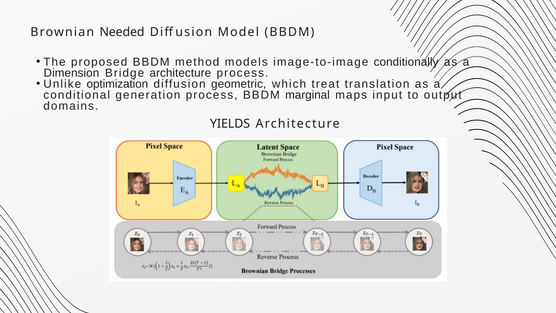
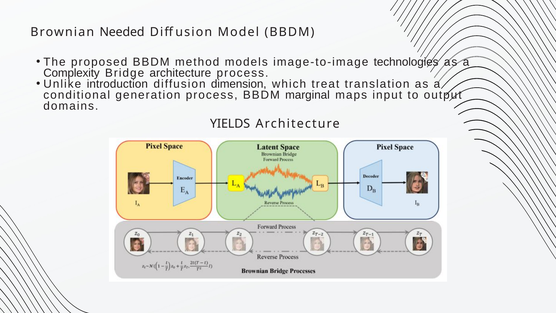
conditionally: conditionally -> technologies (406, 62)
Dimension: Dimension -> Complexity (72, 73)
optimization: optimization -> introduction (117, 84)
geometric: geometric -> dimension (239, 84)
